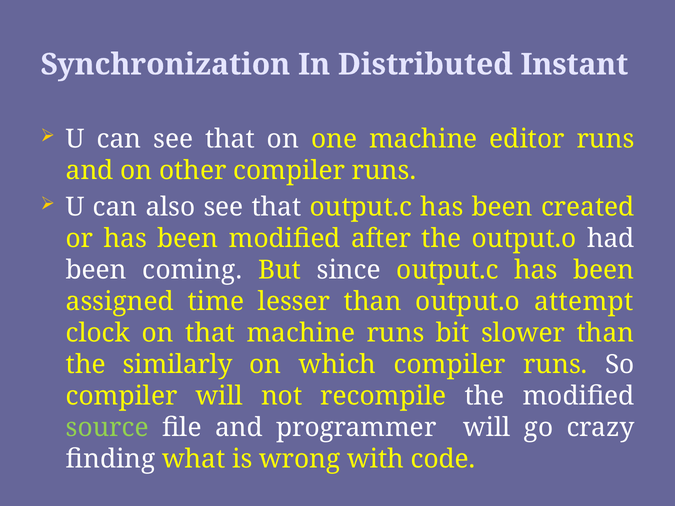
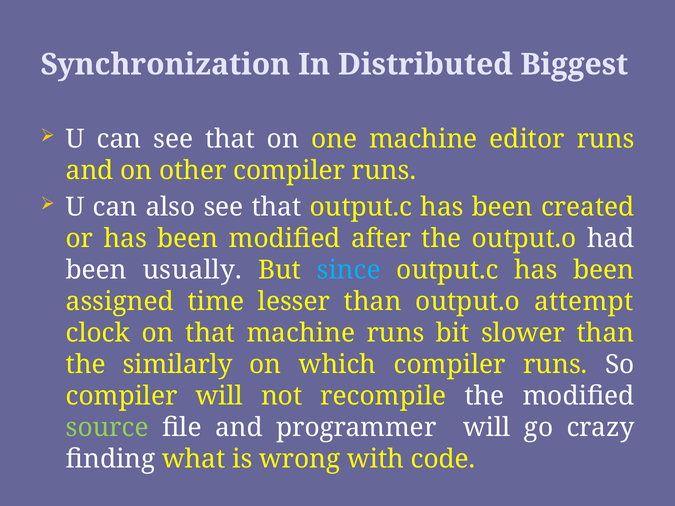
Instant: Instant -> Biggest (574, 65)
coming: coming -> usually (192, 270)
since colour: white -> light blue (349, 270)
